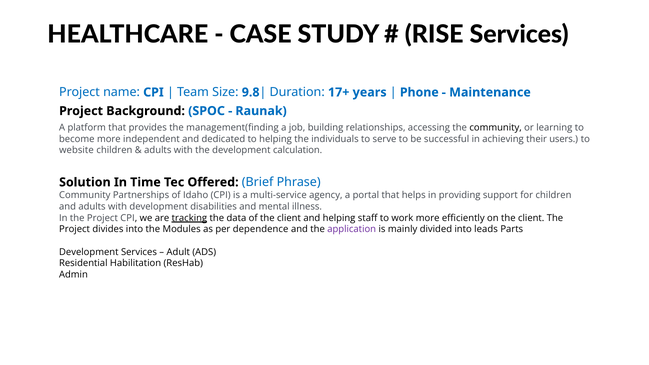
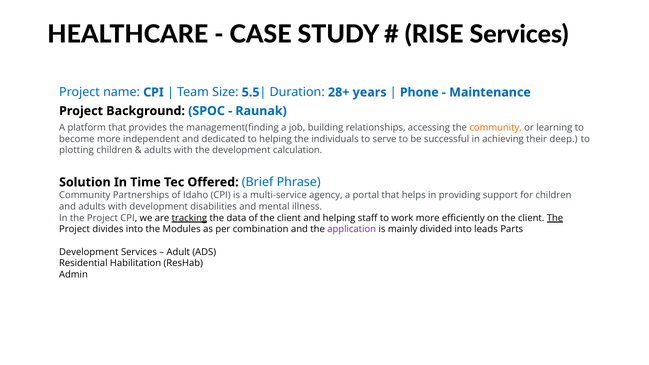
9.8: 9.8 -> 5.5 (251, 92)
17+: 17+ -> 28+ (339, 92)
community colour: black -> orange (496, 128)
users: users -> deep (564, 139)
website: website -> plotting (76, 150)
The underline: none -> present (555, 218)
dependence: dependence -> combination (261, 229)
